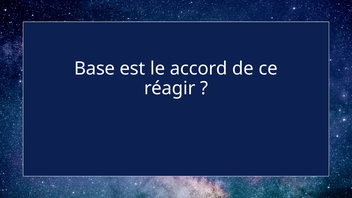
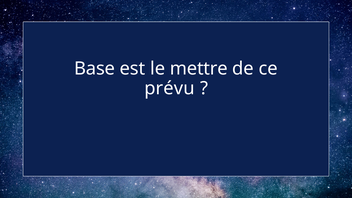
accord: accord -> mettre (199, 68)
réagir: réagir -> prévu (170, 88)
